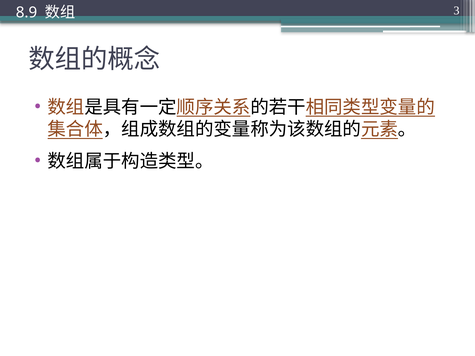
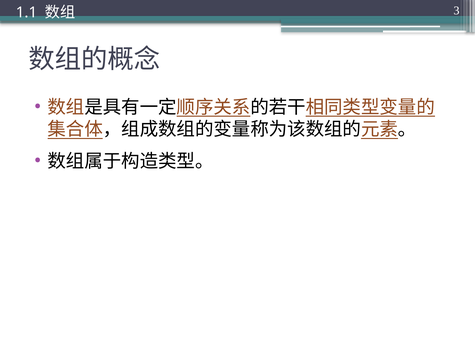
8.9: 8.9 -> 1.1 (26, 12)
